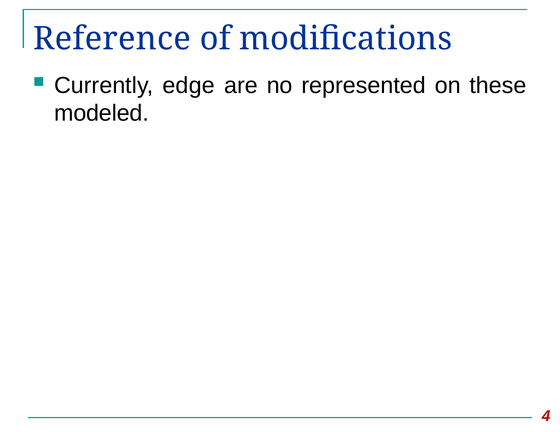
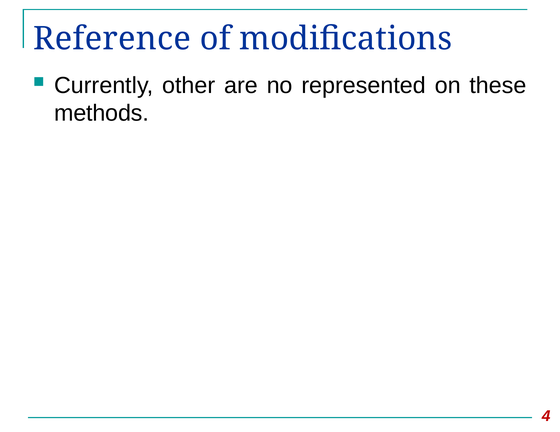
edge: edge -> other (189, 85)
modeled: modeled -> methods (101, 113)
